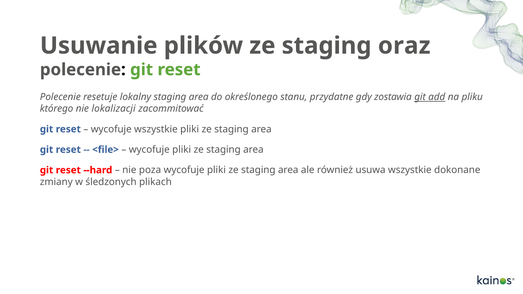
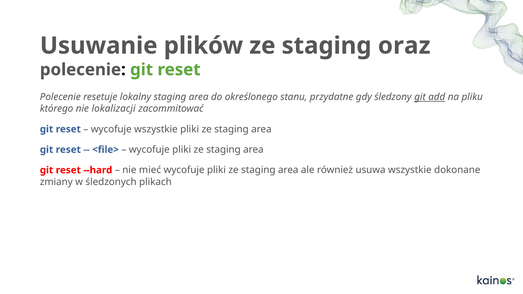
zostawia: zostawia -> śledzony (393, 97)
poza: poza -> mieć (150, 170)
